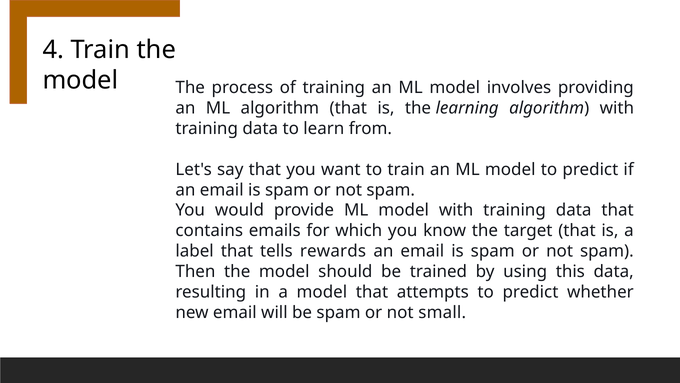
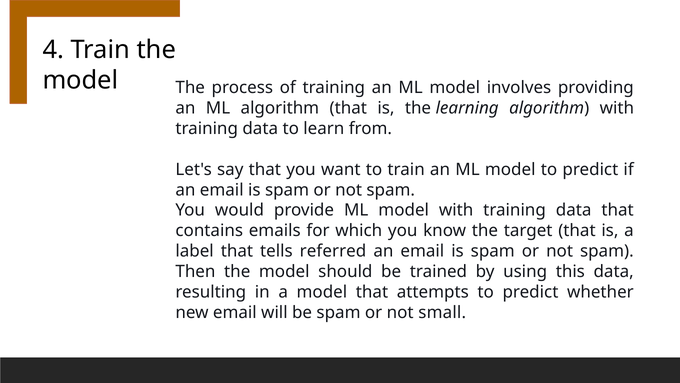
rewards: rewards -> referred (333, 251)
